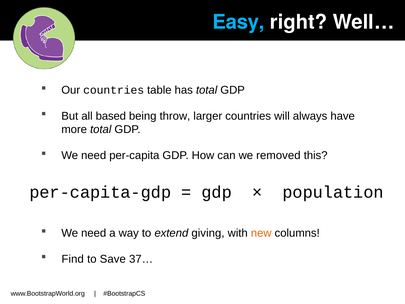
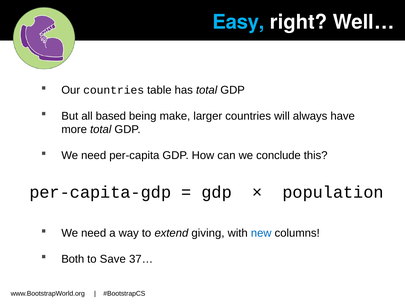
throw: throw -> make (175, 116)
removed: removed -> conclude (278, 155)
new colour: orange -> blue (261, 233)
Find: Find -> Both (73, 259)
